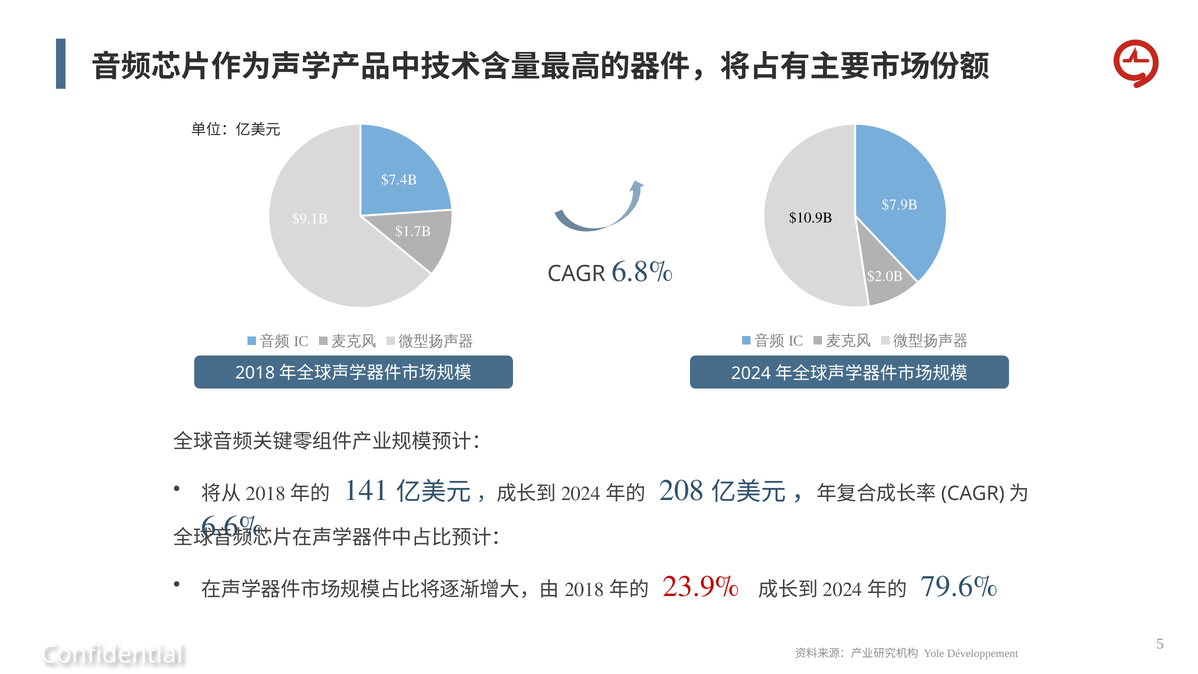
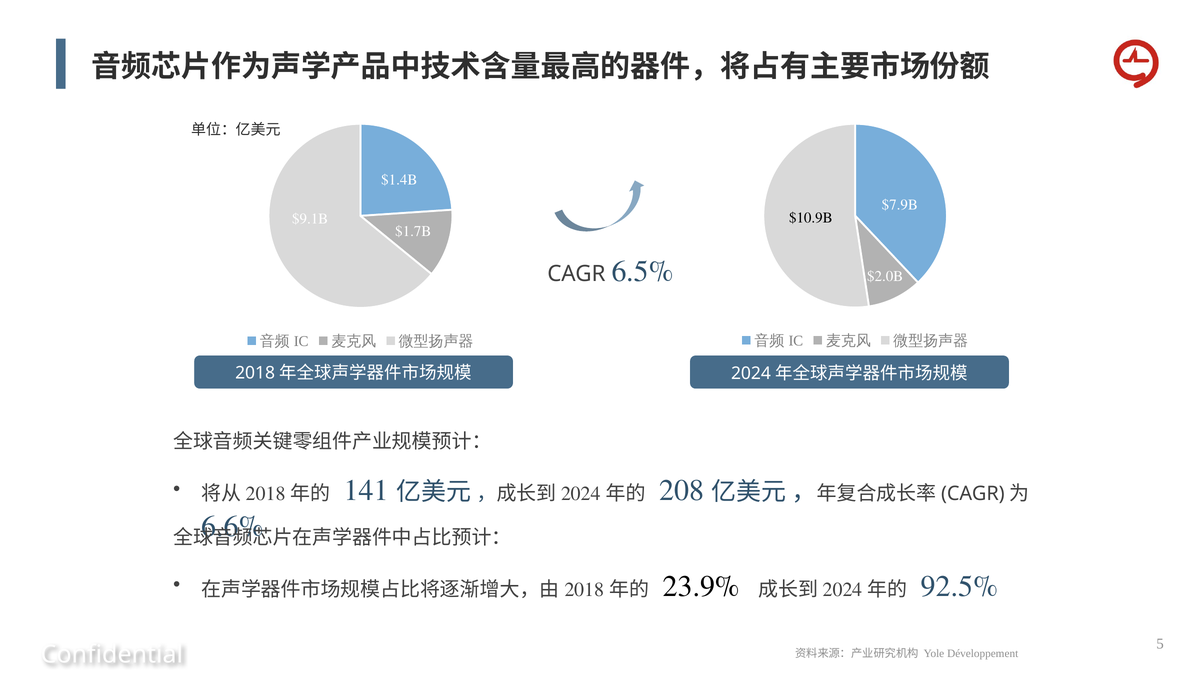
$7.4B: $7.4B -> $1.4B (399, 180)
6.8%: 6.8% -> 6.5% (643, 271)
23.9% colour: red -> black (701, 586)
79.6%: 79.6% -> 92.5% (959, 586)
